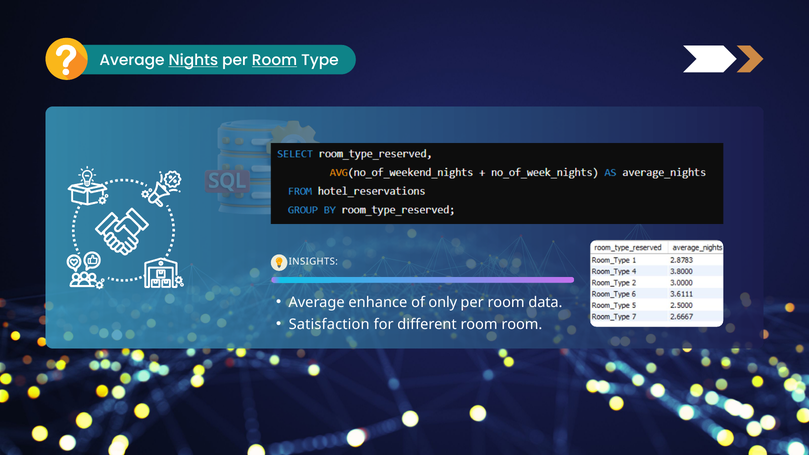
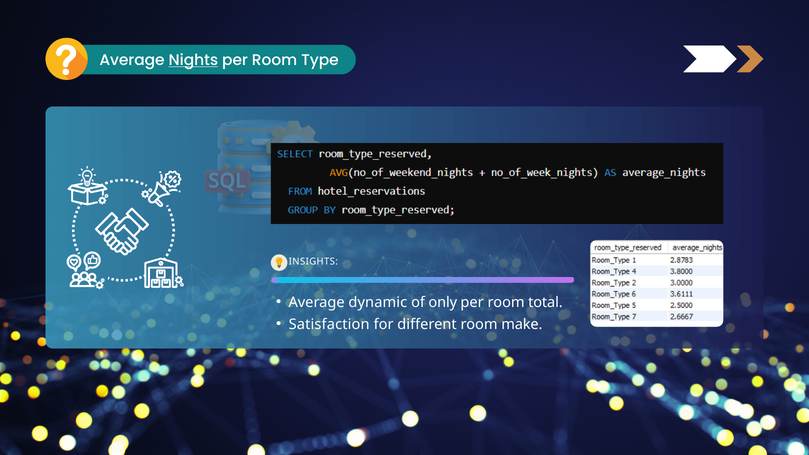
Room underline: present -> none (275, 60)
enhance: enhance -> dynamic (378, 302)
data: data -> total (545, 302)
room room: room -> make (522, 324)
